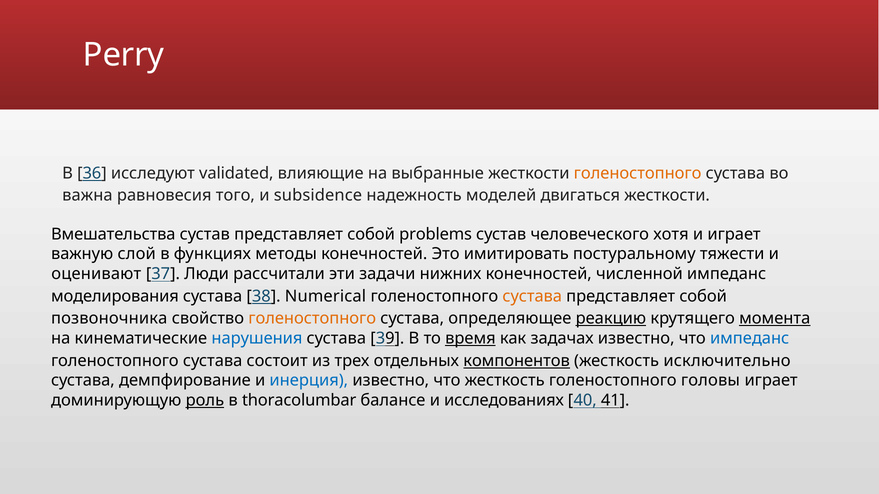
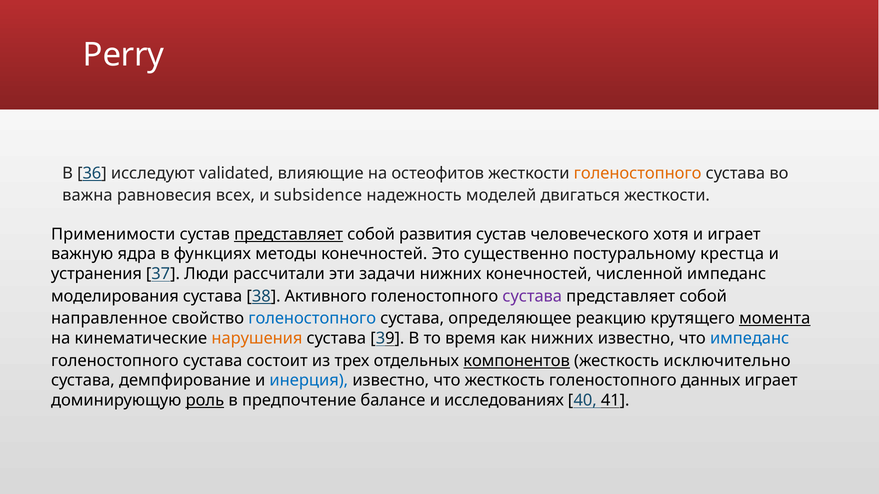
выбранные: выбранные -> остеофитов (438, 173)
того: того -> всех (235, 196)
Вмешательства: Вмешательства -> Применимости (113, 234)
представляет underline: none -> present (289, 234)
problems: problems -> развития (436, 234)
слой: слой -> ядра (137, 254)
имитировать: имитировать -> существенно (516, 254)
тяжести: тяжести -> крестца (732, 254)
оценивают: оценивают -> устранения (96, 274)
Numerical: Numerical -> Активного (326, 296)
сустава colour: orange -> purple (532, 296)
позвоночника: позвоночника -> направленное (109, 319)
голеностопного colour: orange -> blue (312, 319)
реакцию underline: present -> none (611, 319)
нарушения colour: blue -> orange (257, 339)
время underline: present -> none (470, 339)
как задачах: задачах -> нижних (562, 339)
головы: головы -> данных (711, 381)
thoracolumbar: thoracolumbar -> предпочтение (299, 401)
